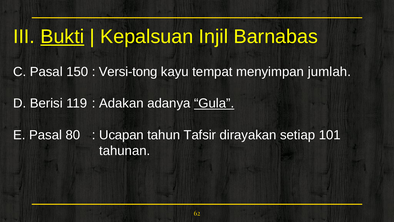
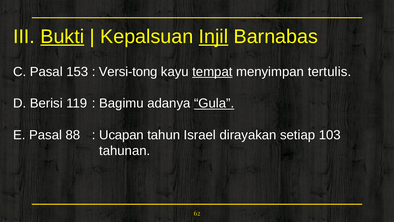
Injil underline: none -> present (213, 37)
150: 150 -> 153 (77, 72)
tempat underline: none -> present (212, 72)
jumlah: jumlah -> tertulis (329, 72)
Adakan: Adakan -> Bagimu (121, 103)
80: 80 -> 88 (73, 135)
Tafsir: Tafsir -> Israel (200, 135)
101: 101 -> 103 (330, 135)
